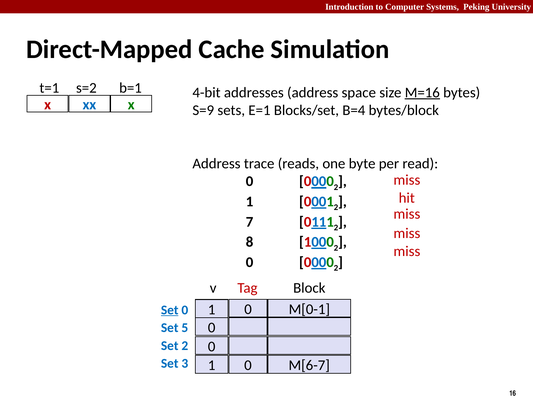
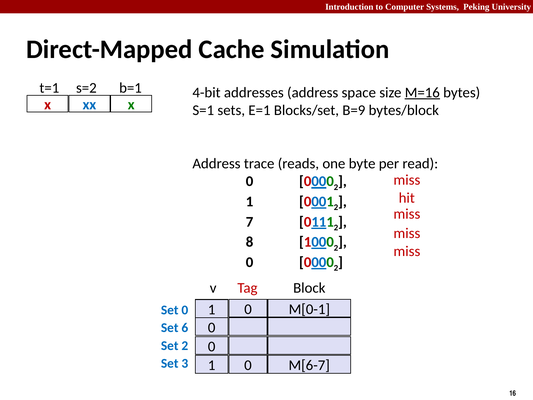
S=9: S=9 -> S=1 (203, 110)
B=4: B=4 -> B=9 (354, 110)
Set underline: present -> none (170, 310)
5: 5 -> 6 (185, 328)
